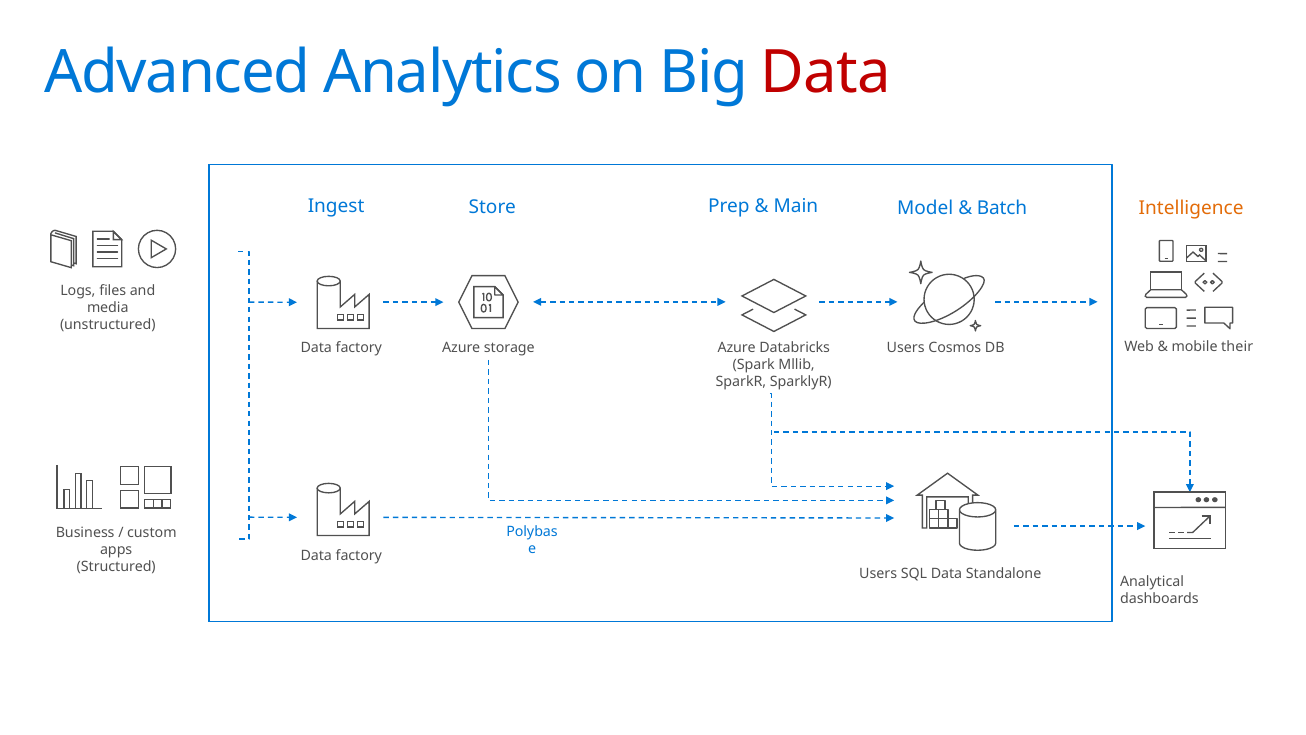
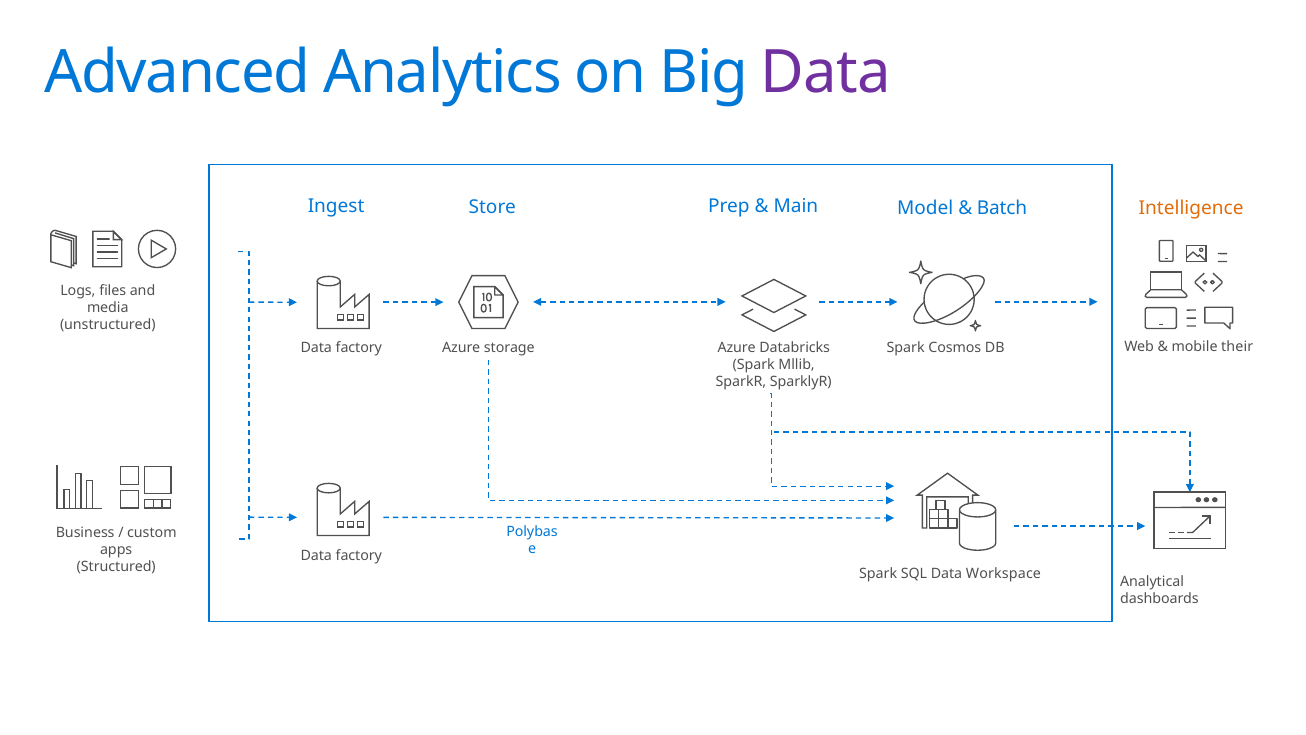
Data colour: red -> purple (826, 73)
Users: Users -> Spark (906, 347)
Users: Users -> Spark (878, 573)
Standalone: Standalone -> Workspace (1004, 573)
